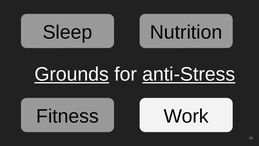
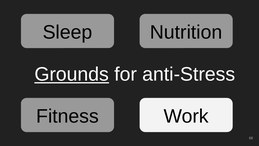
anti-Stress underline: present -> none (189, 74)
